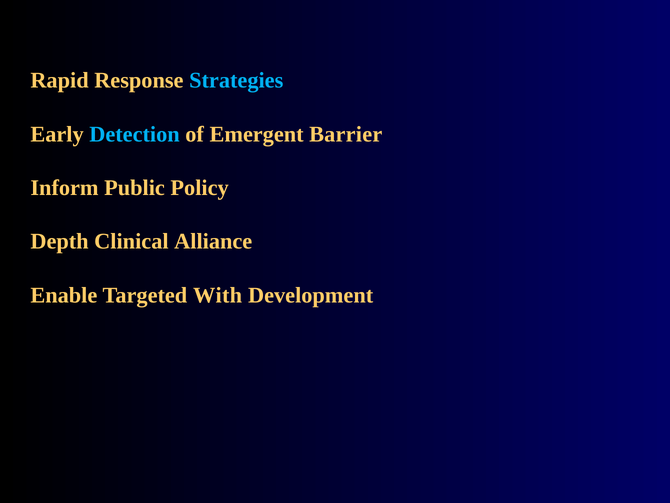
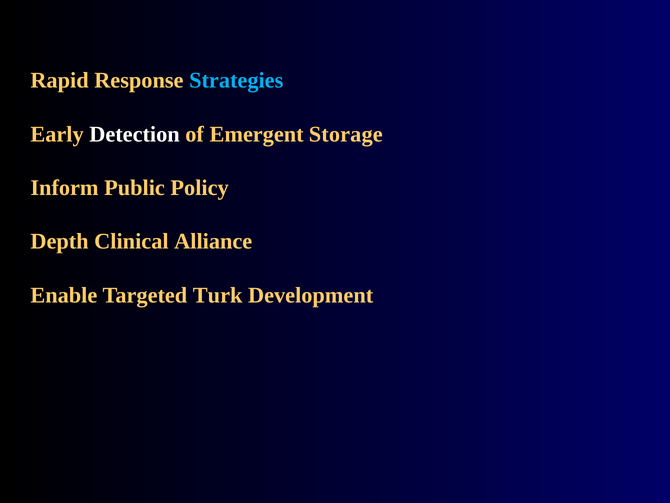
Detection colour: light blue -> white (135, 134)
Barrier: Barrier -> Storage (346, 134)
With: With -> Turk (218, 295)
